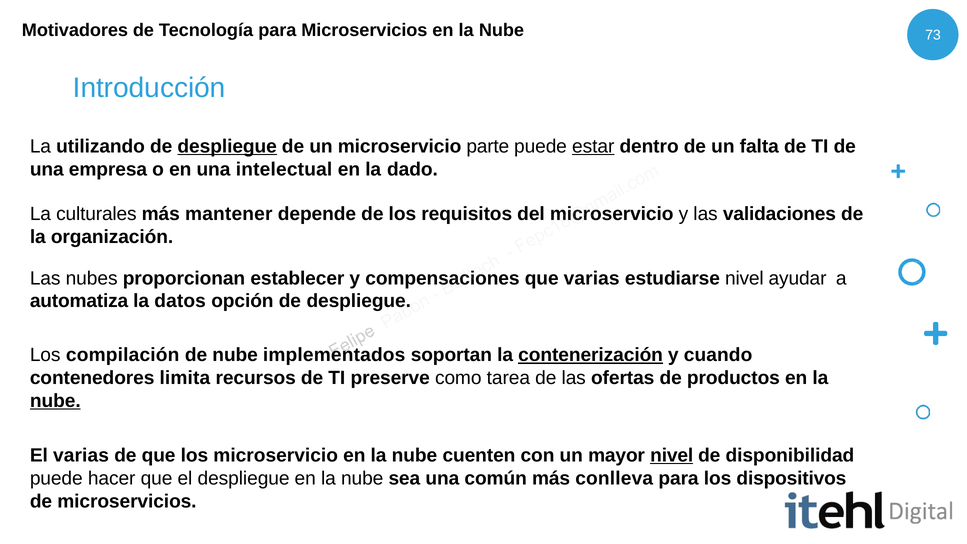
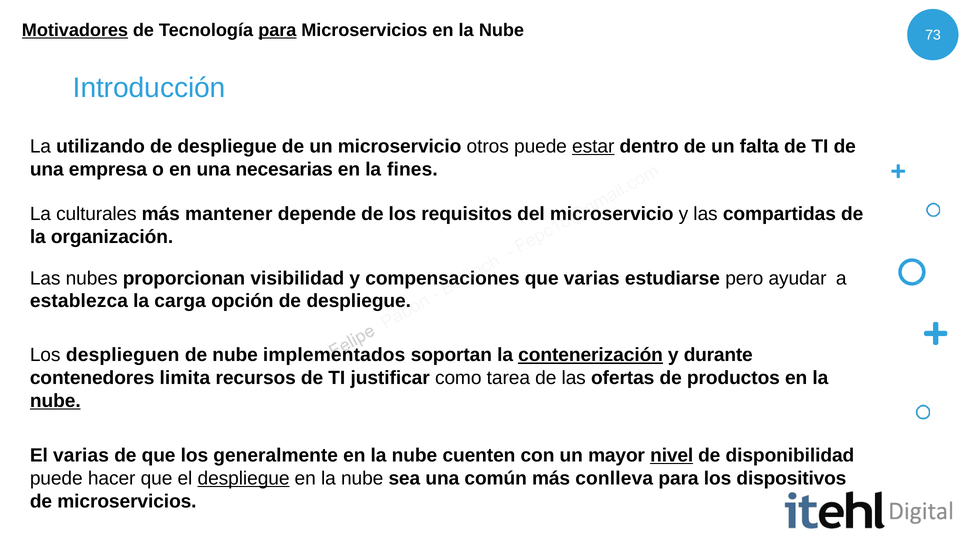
Motivadores underline: none -> present (75, 30)
para underline: none -> present (277, 30)
despliegue underline: present -> none (227, 146)
parte: parte -> otros (488, 146)
intelectual: intelectual -> necesarias (284, 169)
dado: dado -> fines (412, 169)
validaciones: validaciones -> compartidas (779, 214)
establecer: establecer -> visibilidad (297, 278)
estudiarse nivel: nivel -> pero (744, 278)
automatiza: automatiza -> establezca (79, 301)
datos: datos -> carga (180, 301)
compilación: compilación -> desplieguen (123, 355)
cuando: cuando -> durante (718, 355)
preserve: preserve -> justificar (390, 378)
los microservicio: microservicio -> generalmente (276, 455)
despliegue underline: none -> present (244, 478)
